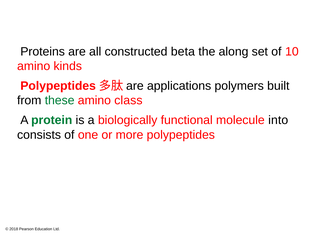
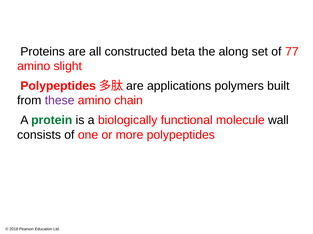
10: 10 -> 77 (292, 52)
kinds: kinds -> slight (68, 66)
these colour: green -> purple (60, 101)
class: class -> chain (129, 101)
into: into -> wall (278, 121)
